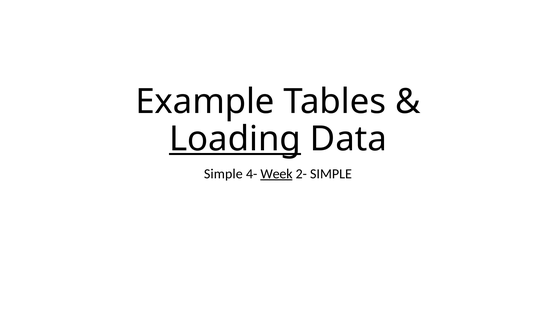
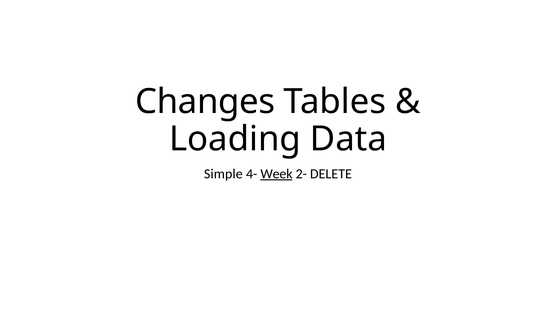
Example: Example -> Changes (205, 101)
Loading underline: present -> none (235, 139)
2- SIMPLE: SIMPLE -> DELETE (331, 174)
